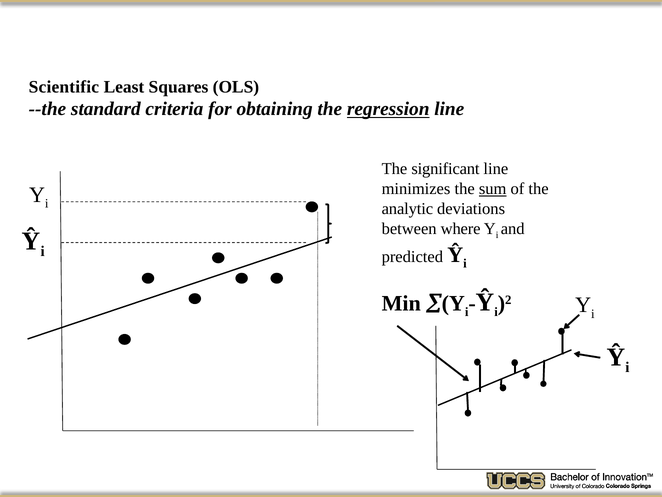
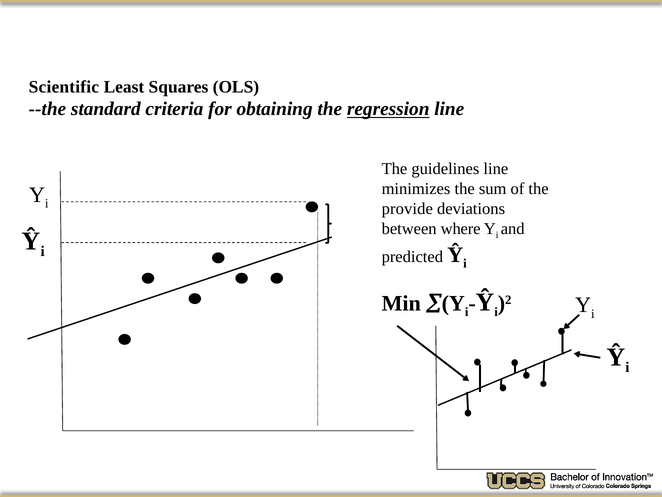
significant: significant -> guidelines (445, 169)
sum underline: present -> none (493, 189)
analytic: analytic -> provide (407, 209)
